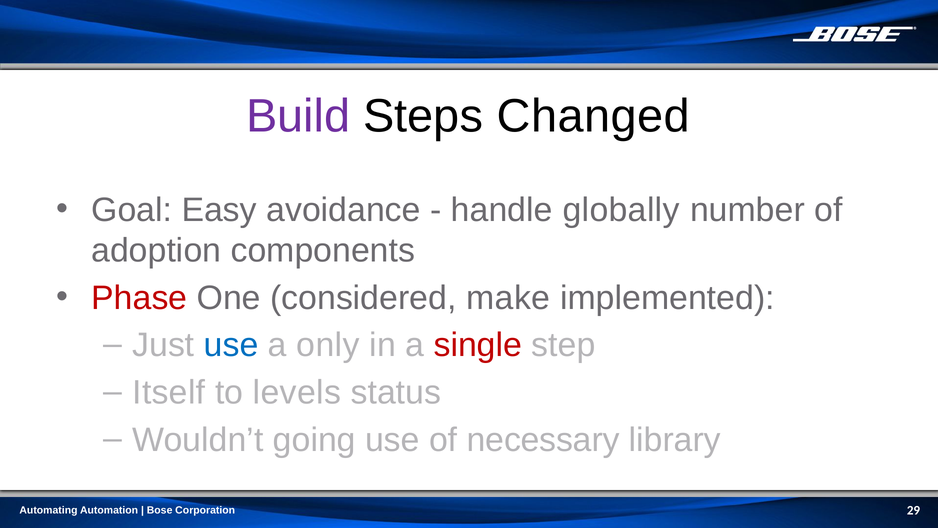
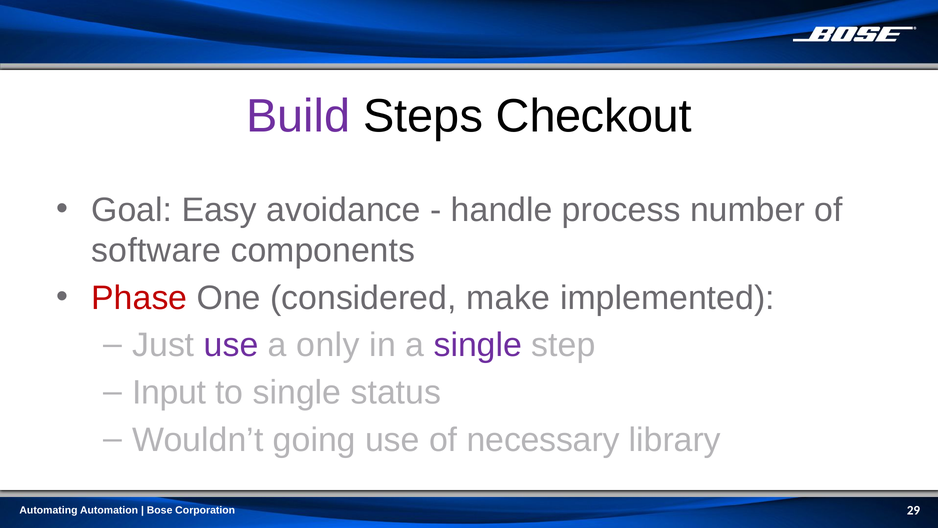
Changed: Changed -> Checkout (594, 116)
globally: globally -> process (621, 210)
adoption: adoption -> software (156, 250)
use colour: blue -> purple (231, 345)
single colour: red -> purple (478, 345)
Itself: Itself -> Input (169, 392)
to levels: levels -> single (297, 392)
